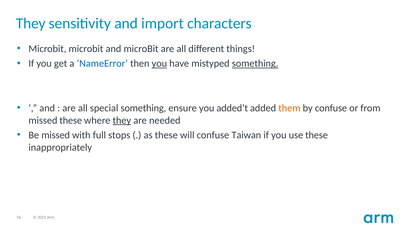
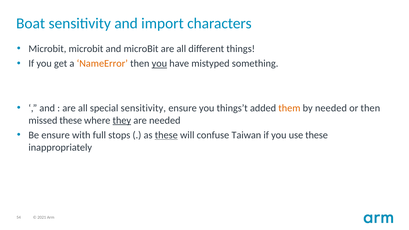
They: They -> Boat (31, 23)
NameError colour: blue -> orange (102, 64)
something underline: present -> none (255, 64)
special something: something -> sensitivity (143, 108)
added’t: added’t -> things’t (232, 108)
by confuse: confuse -> needed (331, 108)
or from: from -> then (370, 108)
Be missed: missed -> ensure (56, 135)
these underline: none -> present (166, 135)
